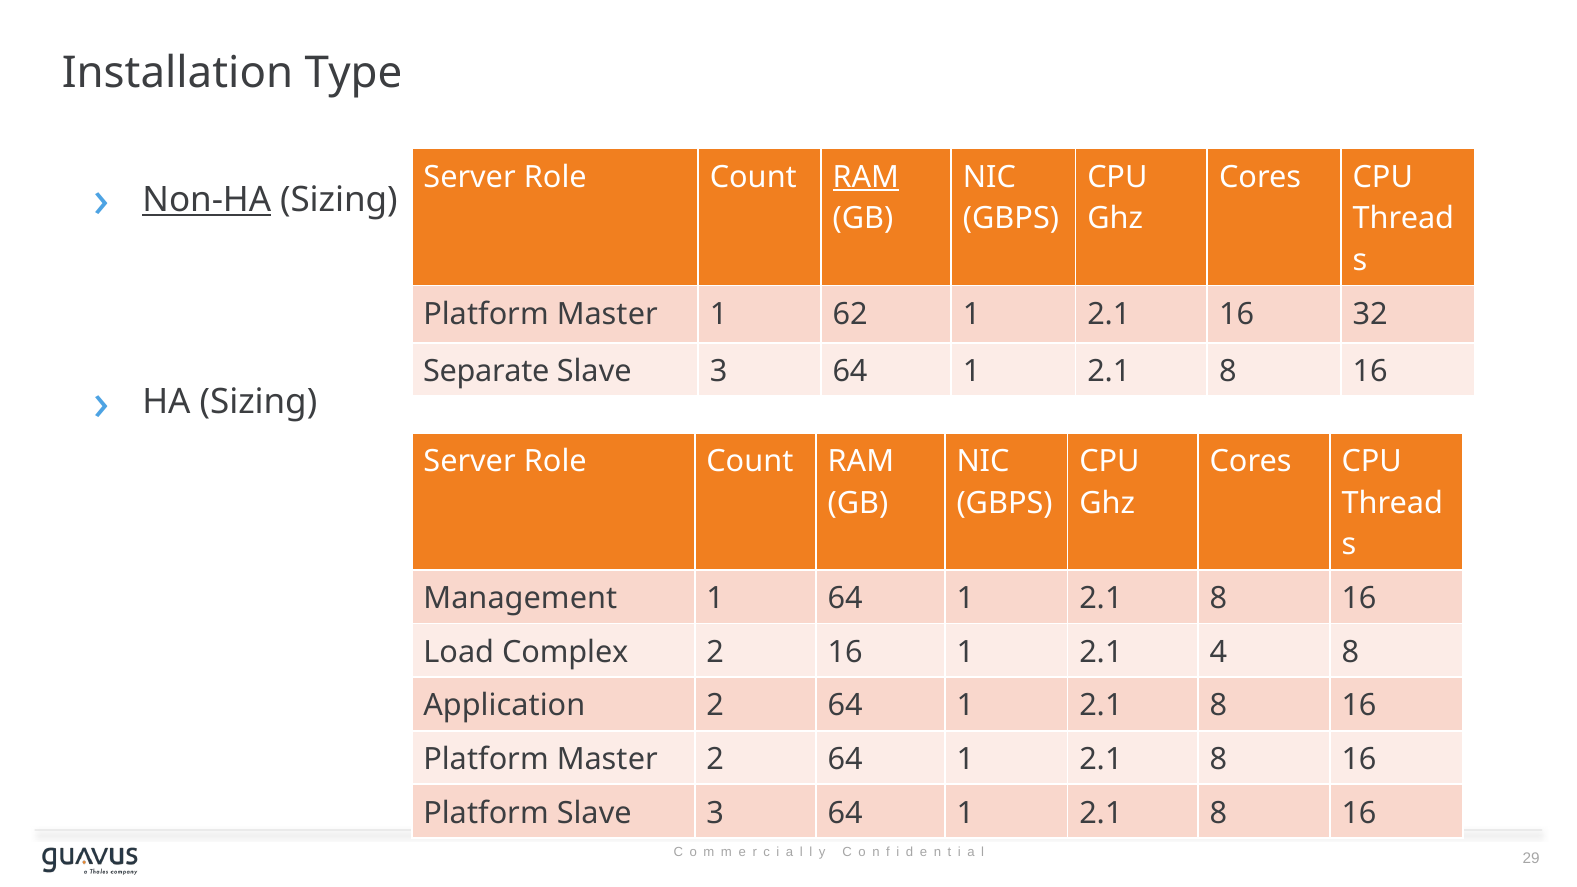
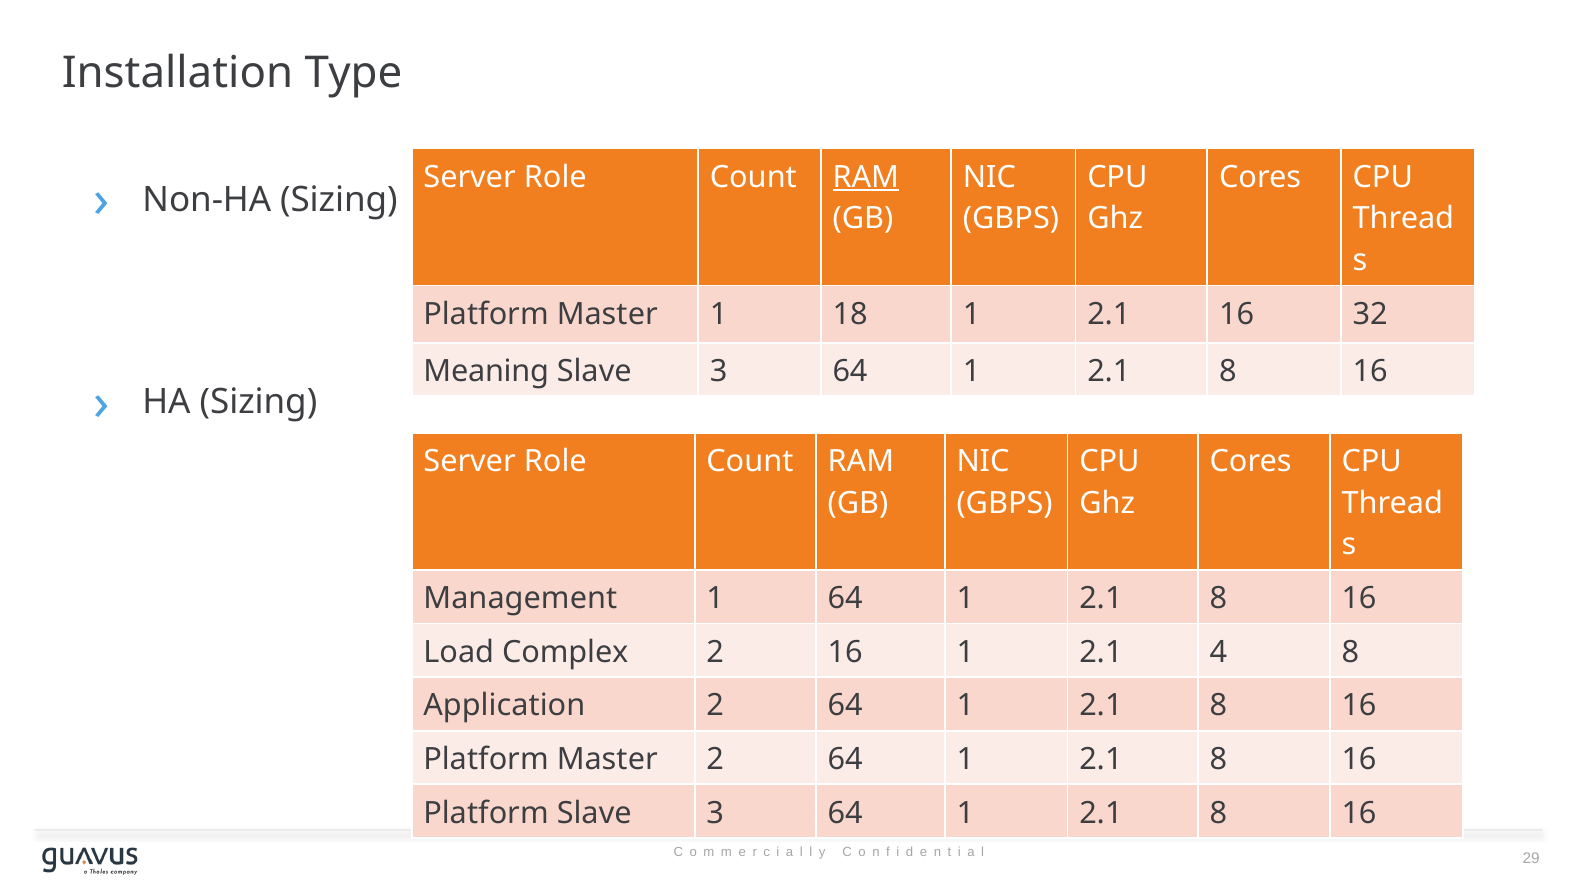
Non-HA underline: present -> none (207, 200)
62: 62 -> 18 (850, 314)
Separate: Separate -> Meaning (486, 371)
